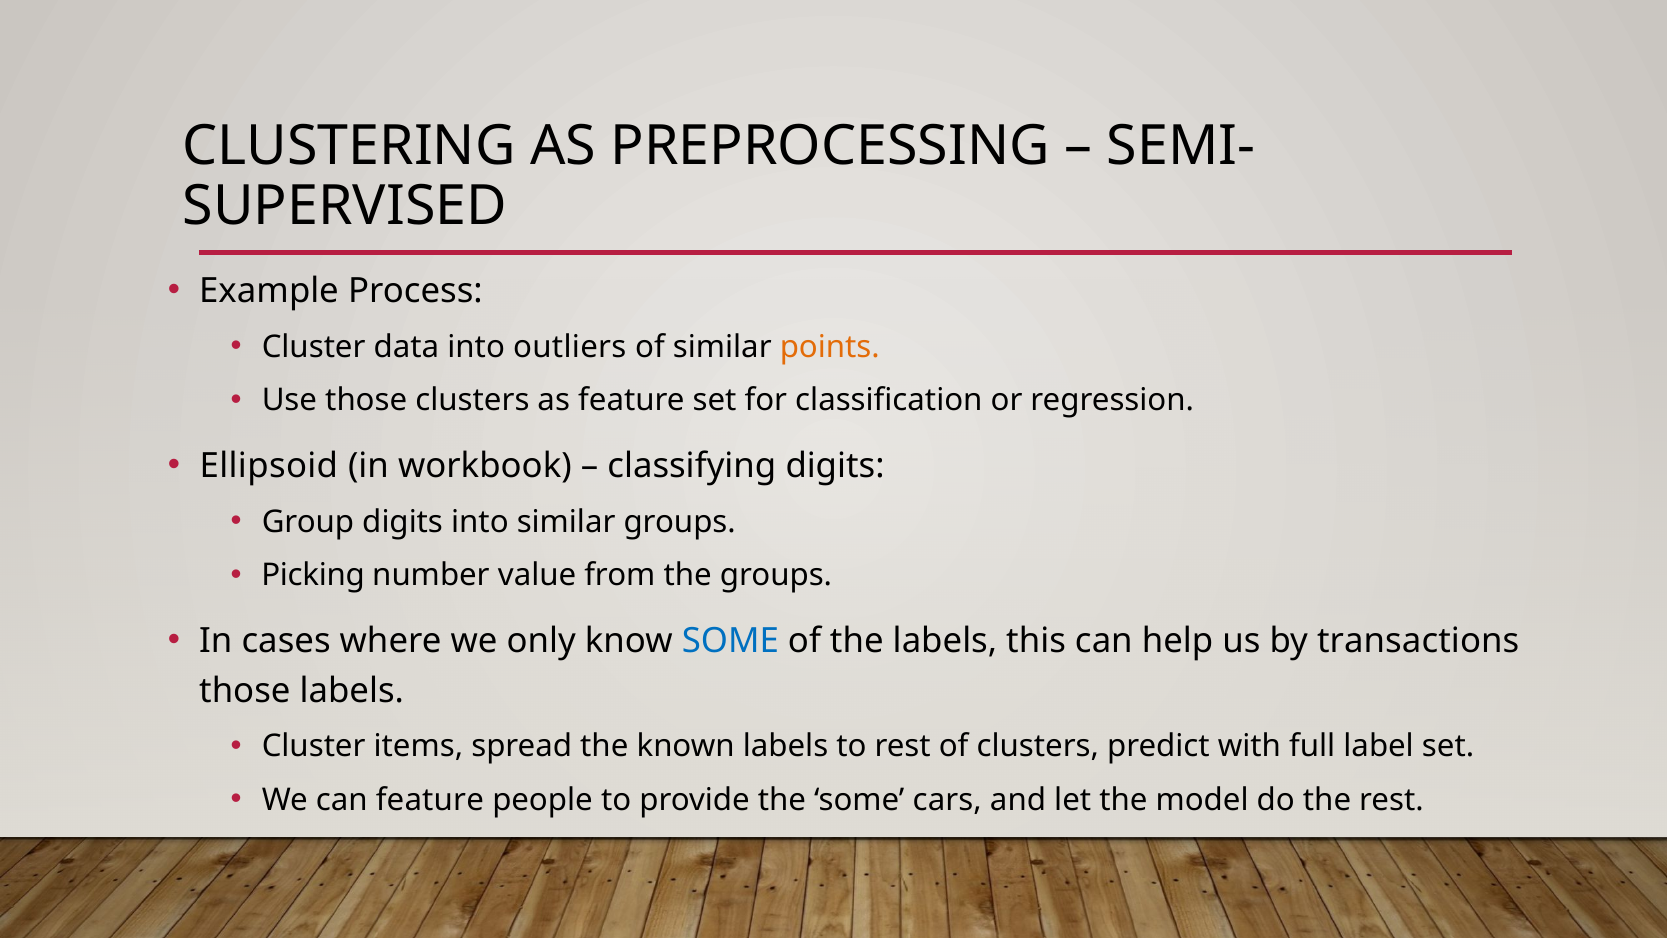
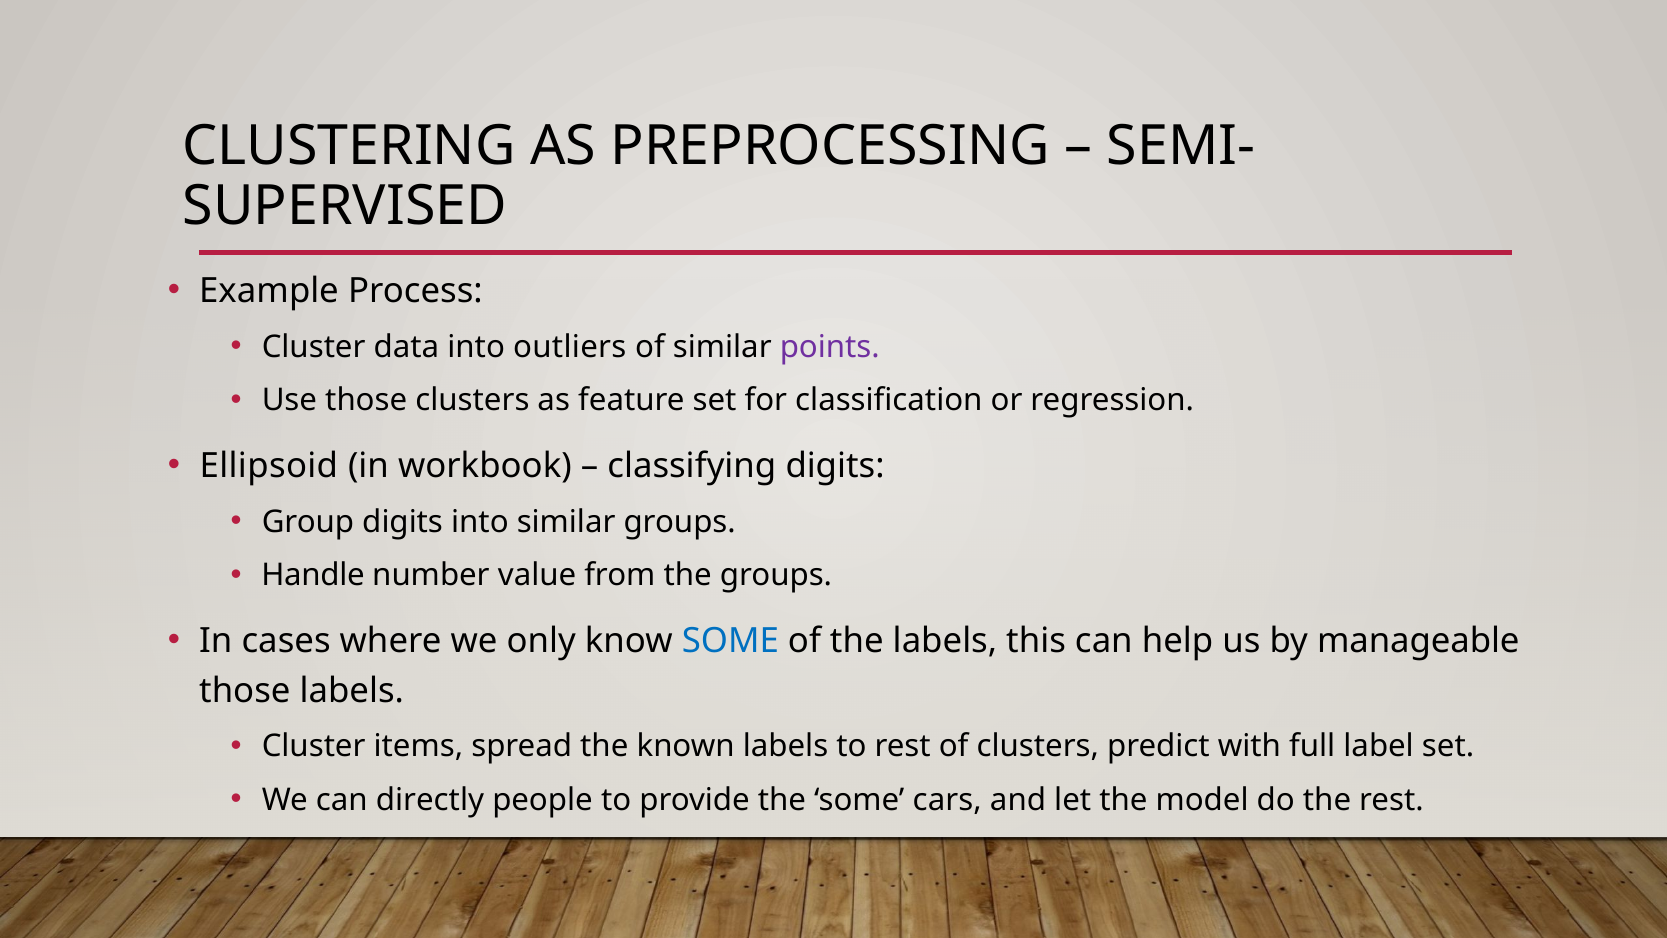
points colour: orange -> purple (830, 347)
Picking: Picking -> Handle (313, 575)
transactions: transactions -> manageable (1418, 641)
can feature: feature -> directly (430, 800)
